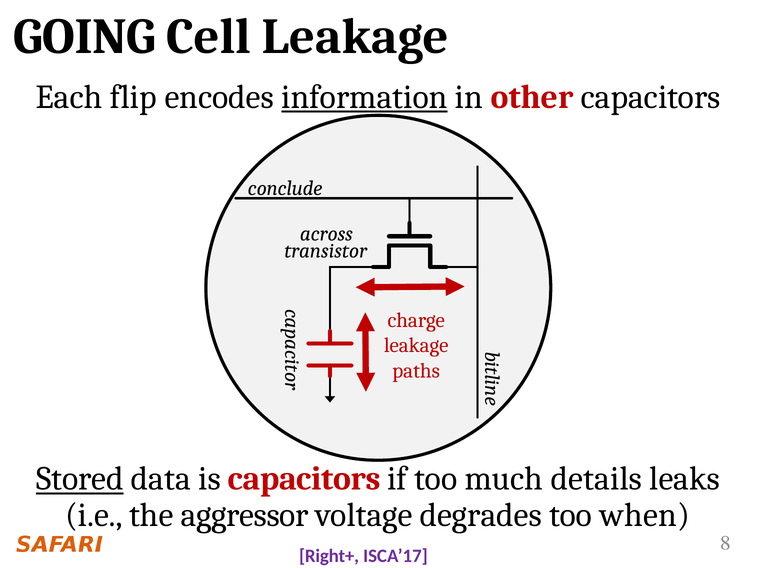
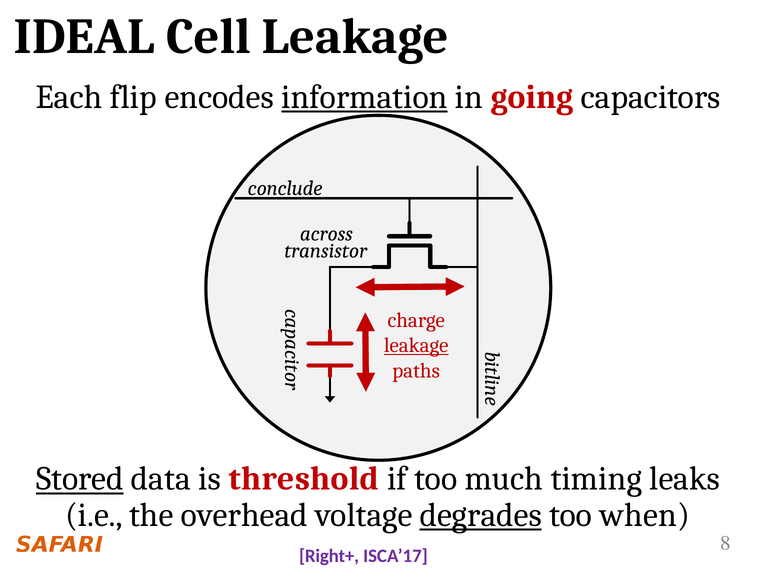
GOING: GOING -> IDEAL (84, 37)
other: other -> going (532, 97)
leakage underline: none -> present (416, 345)
is capacitors: capacitors -> threshold (304, 479)
details: details -> timing (596, 479)
aggressor: aggressor -> overhead (244, 515)
degrades underline: none -> present (481, 515)
